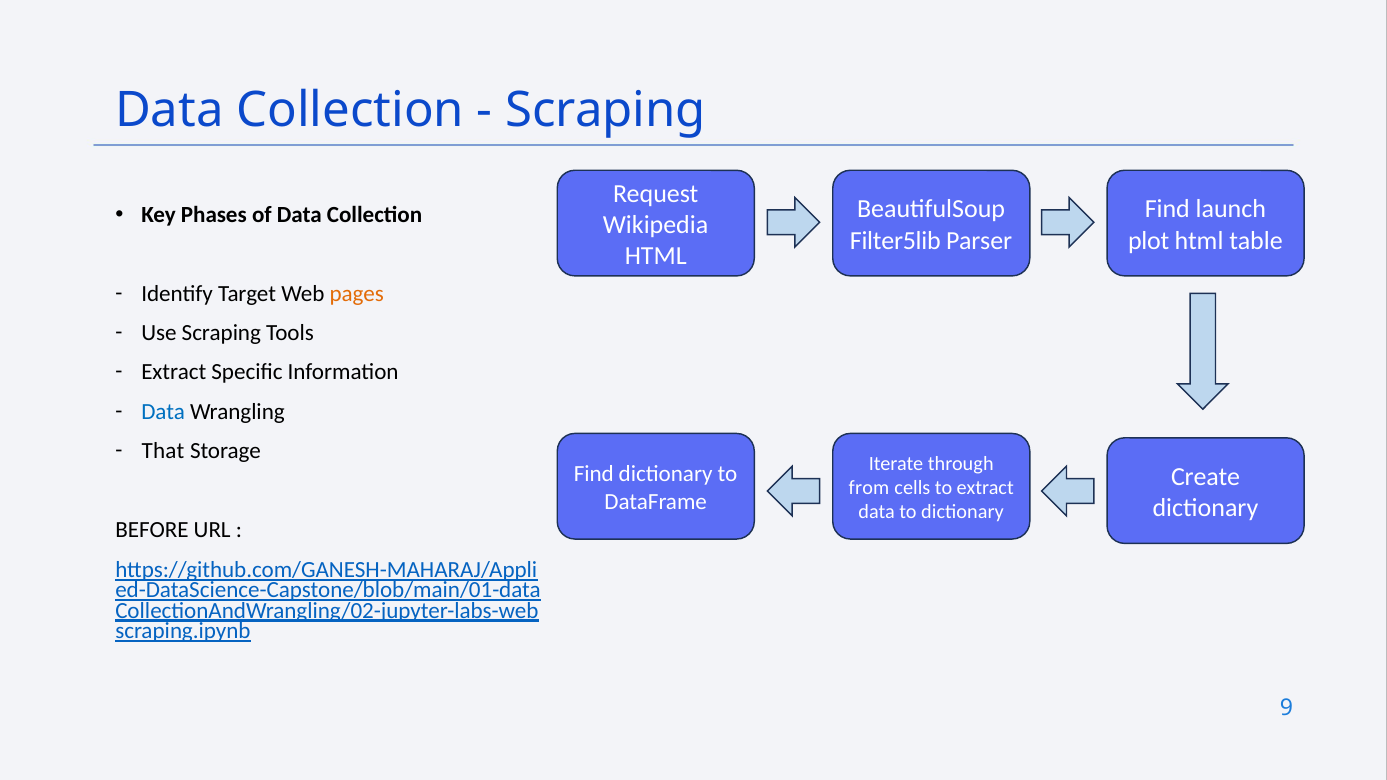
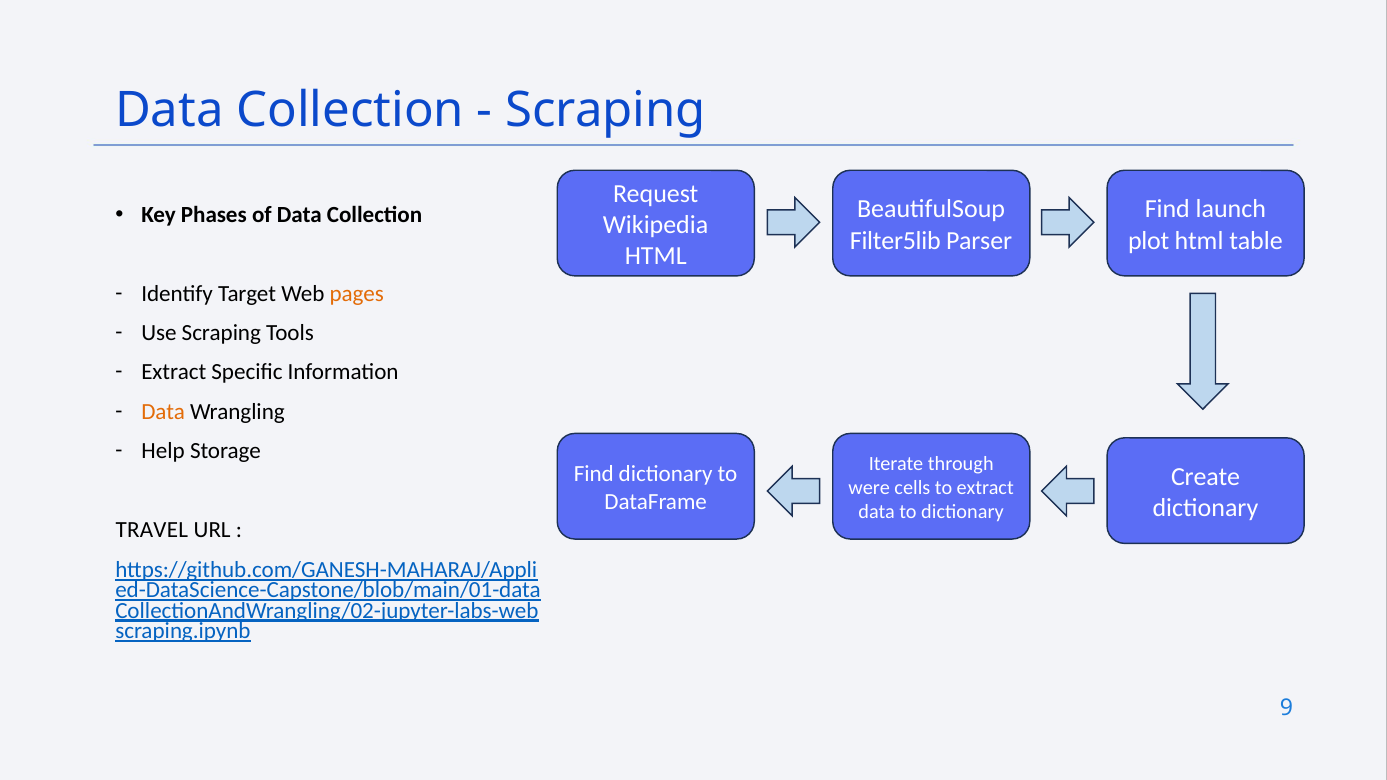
Data colour: blue -> orange (163, 412)
That: That -> Help (163, 451)
from: from -> were (869, 488)
BEFORE: BEFORE -> TRAVEL (152, 530)
